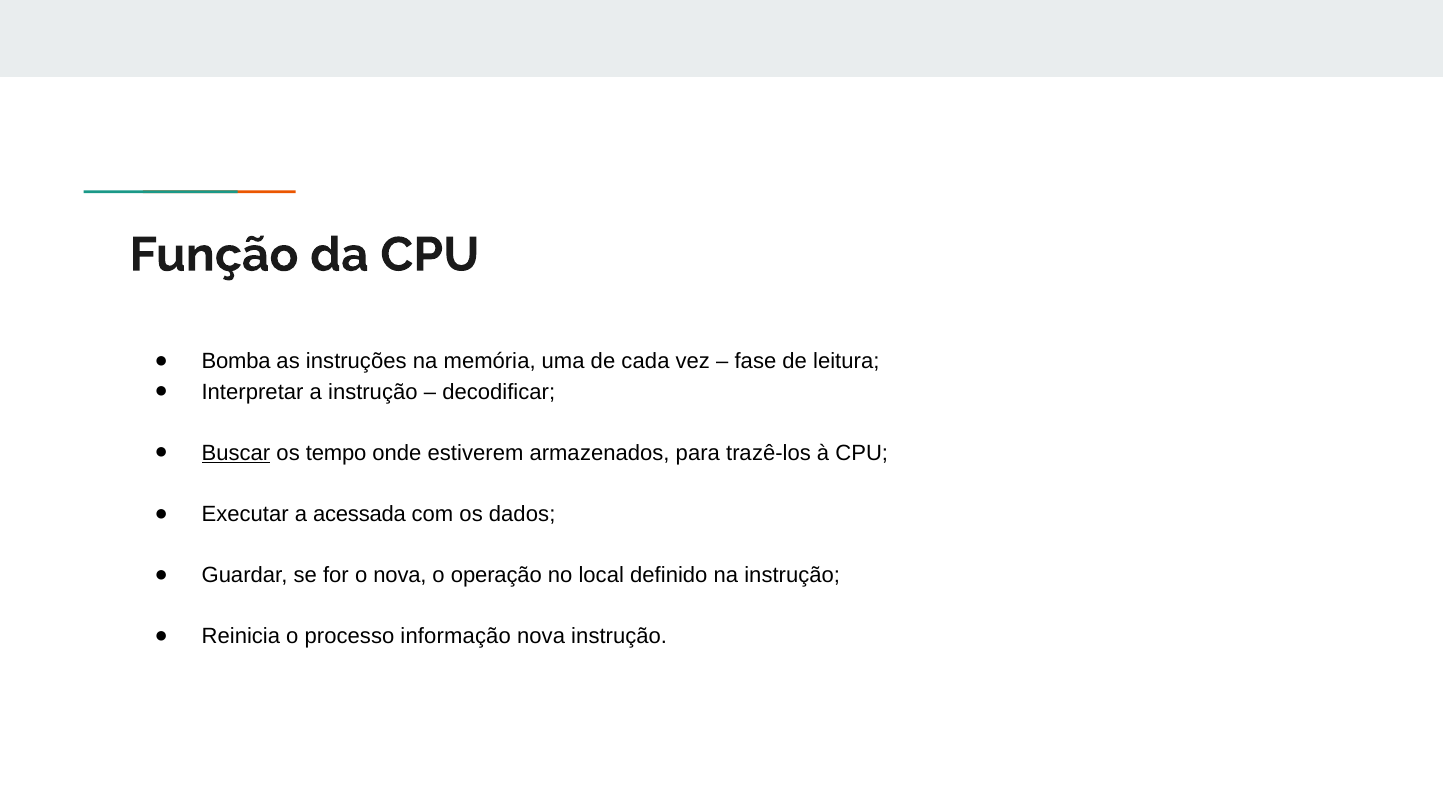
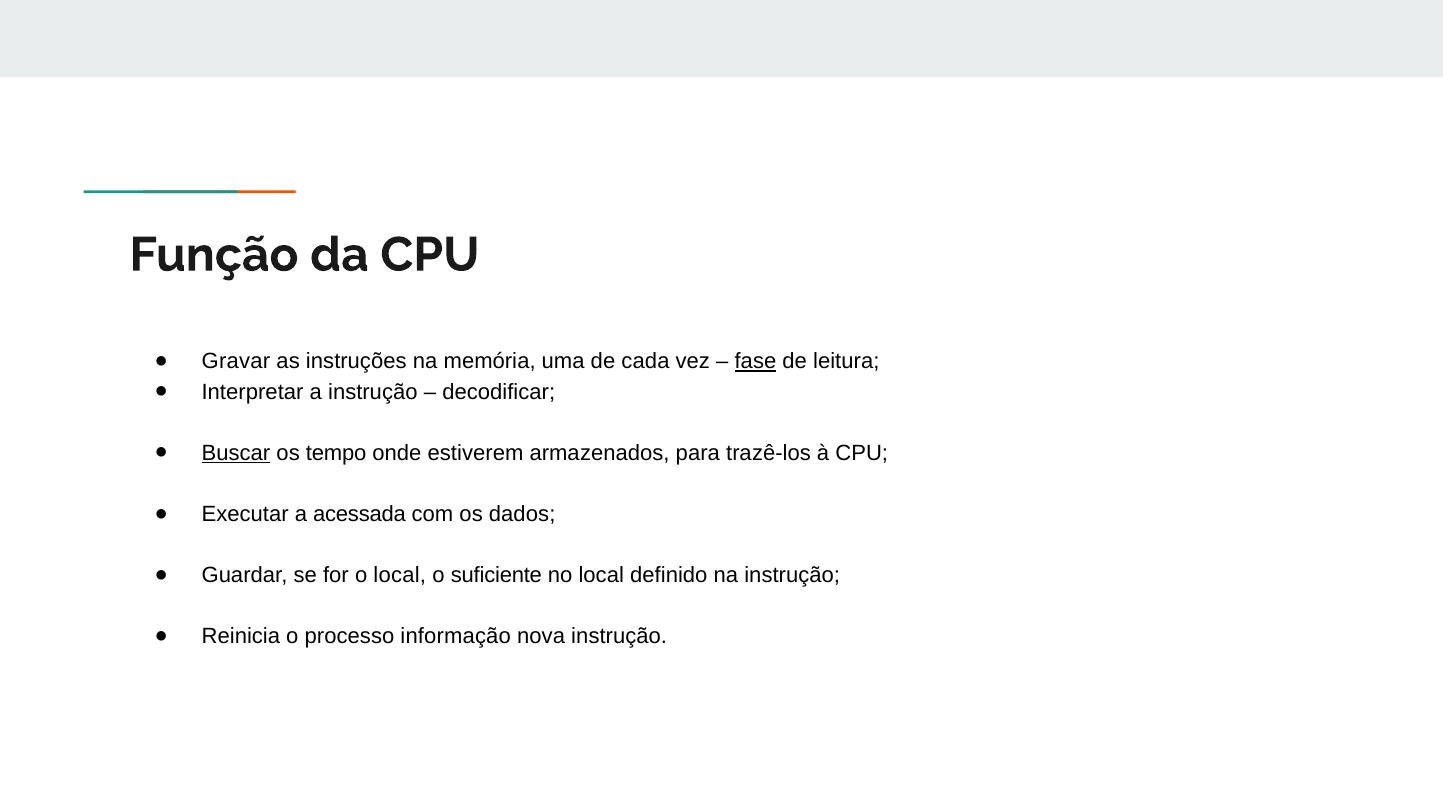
Bomba: Bomba -> Gravar (236, 361)
fase underline: none -> present (755, 361)
o nova: nova -> local (400, 575)
operação: operação -> suficiente (496, 575)
